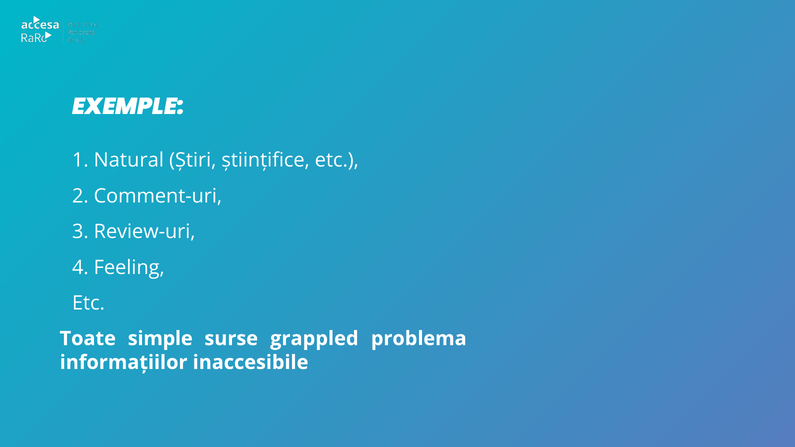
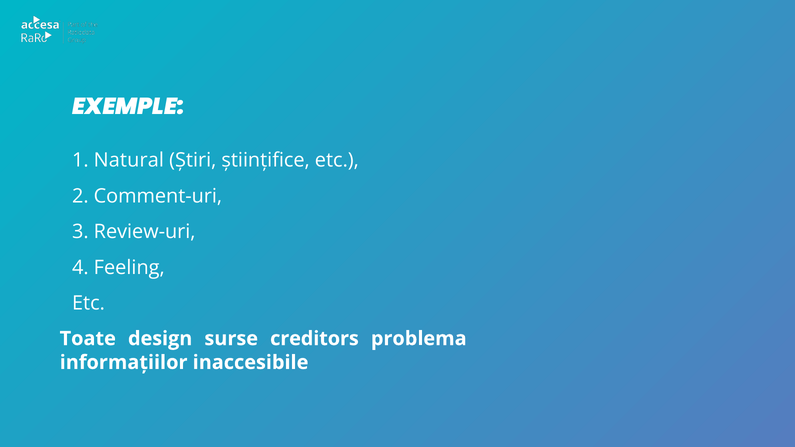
simple: simple -> design (160, 339)
grappled: grappled -> creditors (314, 339)
